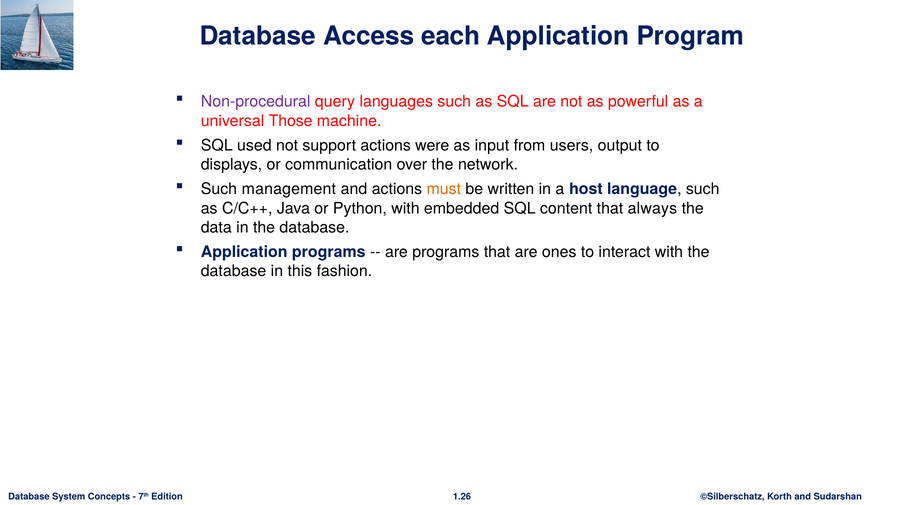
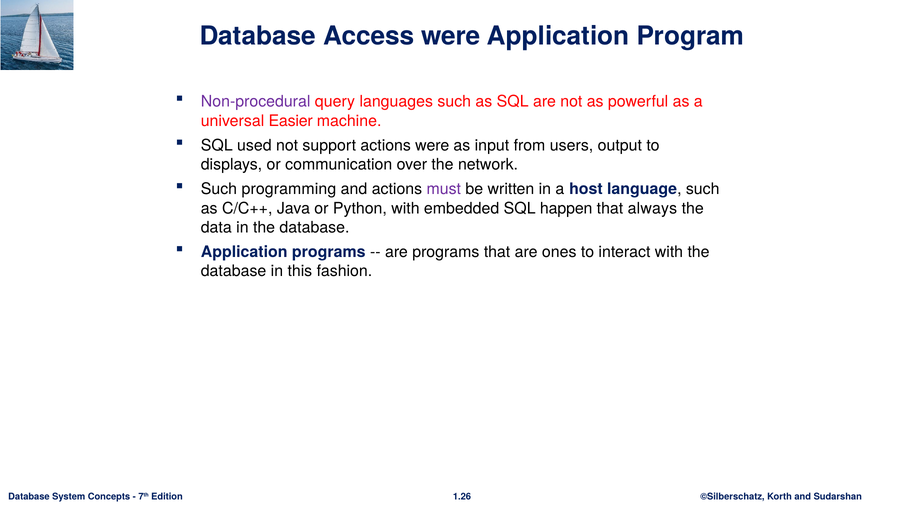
Access each: each -> were (451, 36)
Those: Those -> Easier (291, 121)
management: management -> programming (289, 189)
must colour: orange -> purple (444, 189)
content: content -> happen (566, 208)
